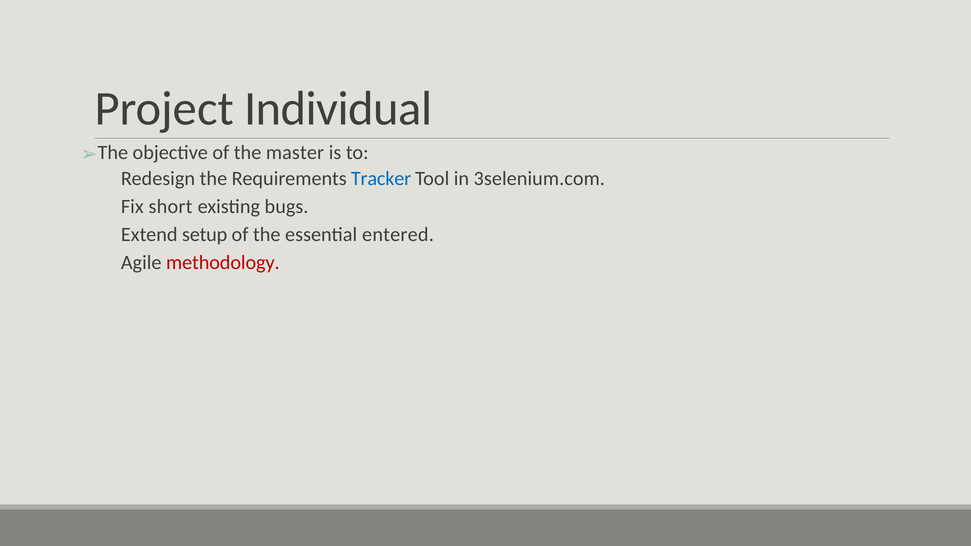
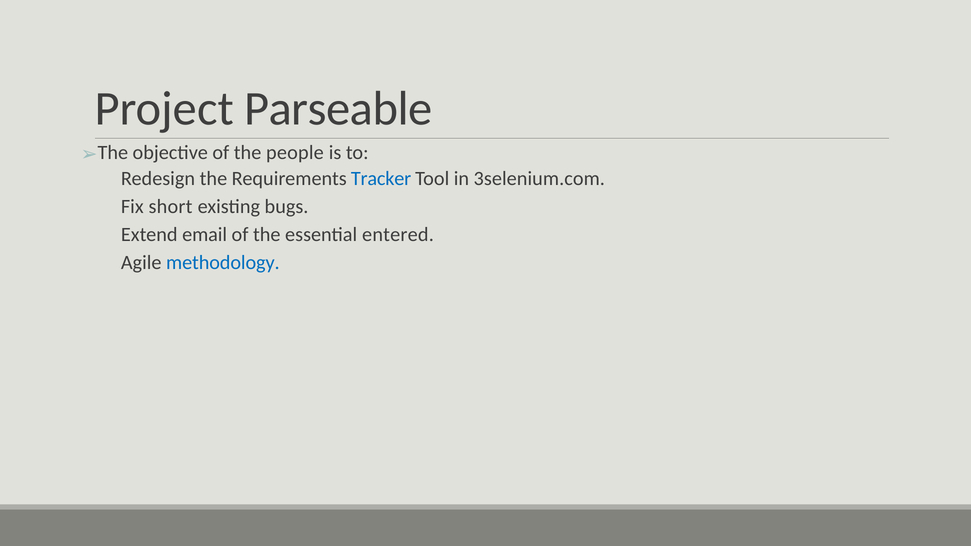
Individual: Individual -> Parseable (338, 109)
master: master -> people (295, 153)
setup: setup -> email (205, 235)
methodology colour: red -> blue (223, 262)
